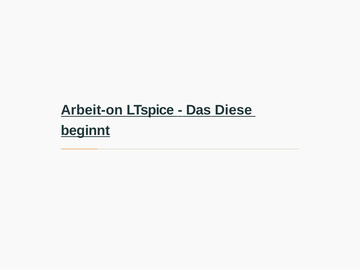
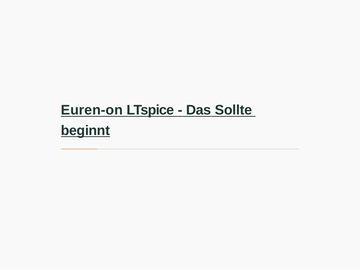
Arbeit-on: Arbeit-on -> Euren-on (92, 110)
Diese: Diese -> Sollte (234, 110)
